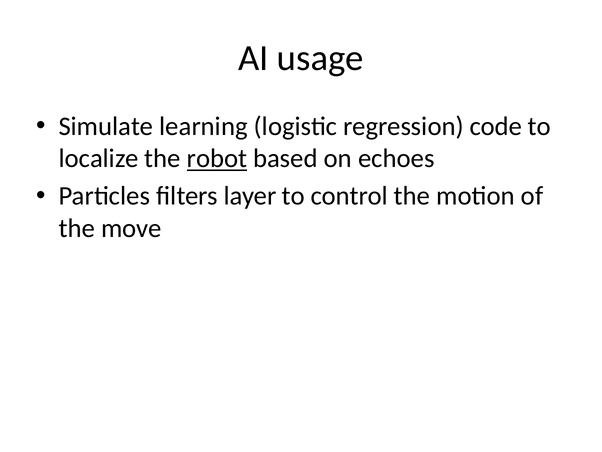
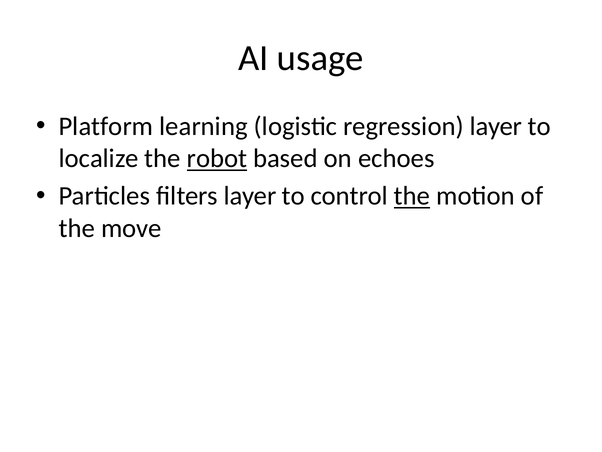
Simulate: Simulate -> Platform (106, 126)
regression code: code -> layer (496, 126)
the underline: none -> present (412, 196)
